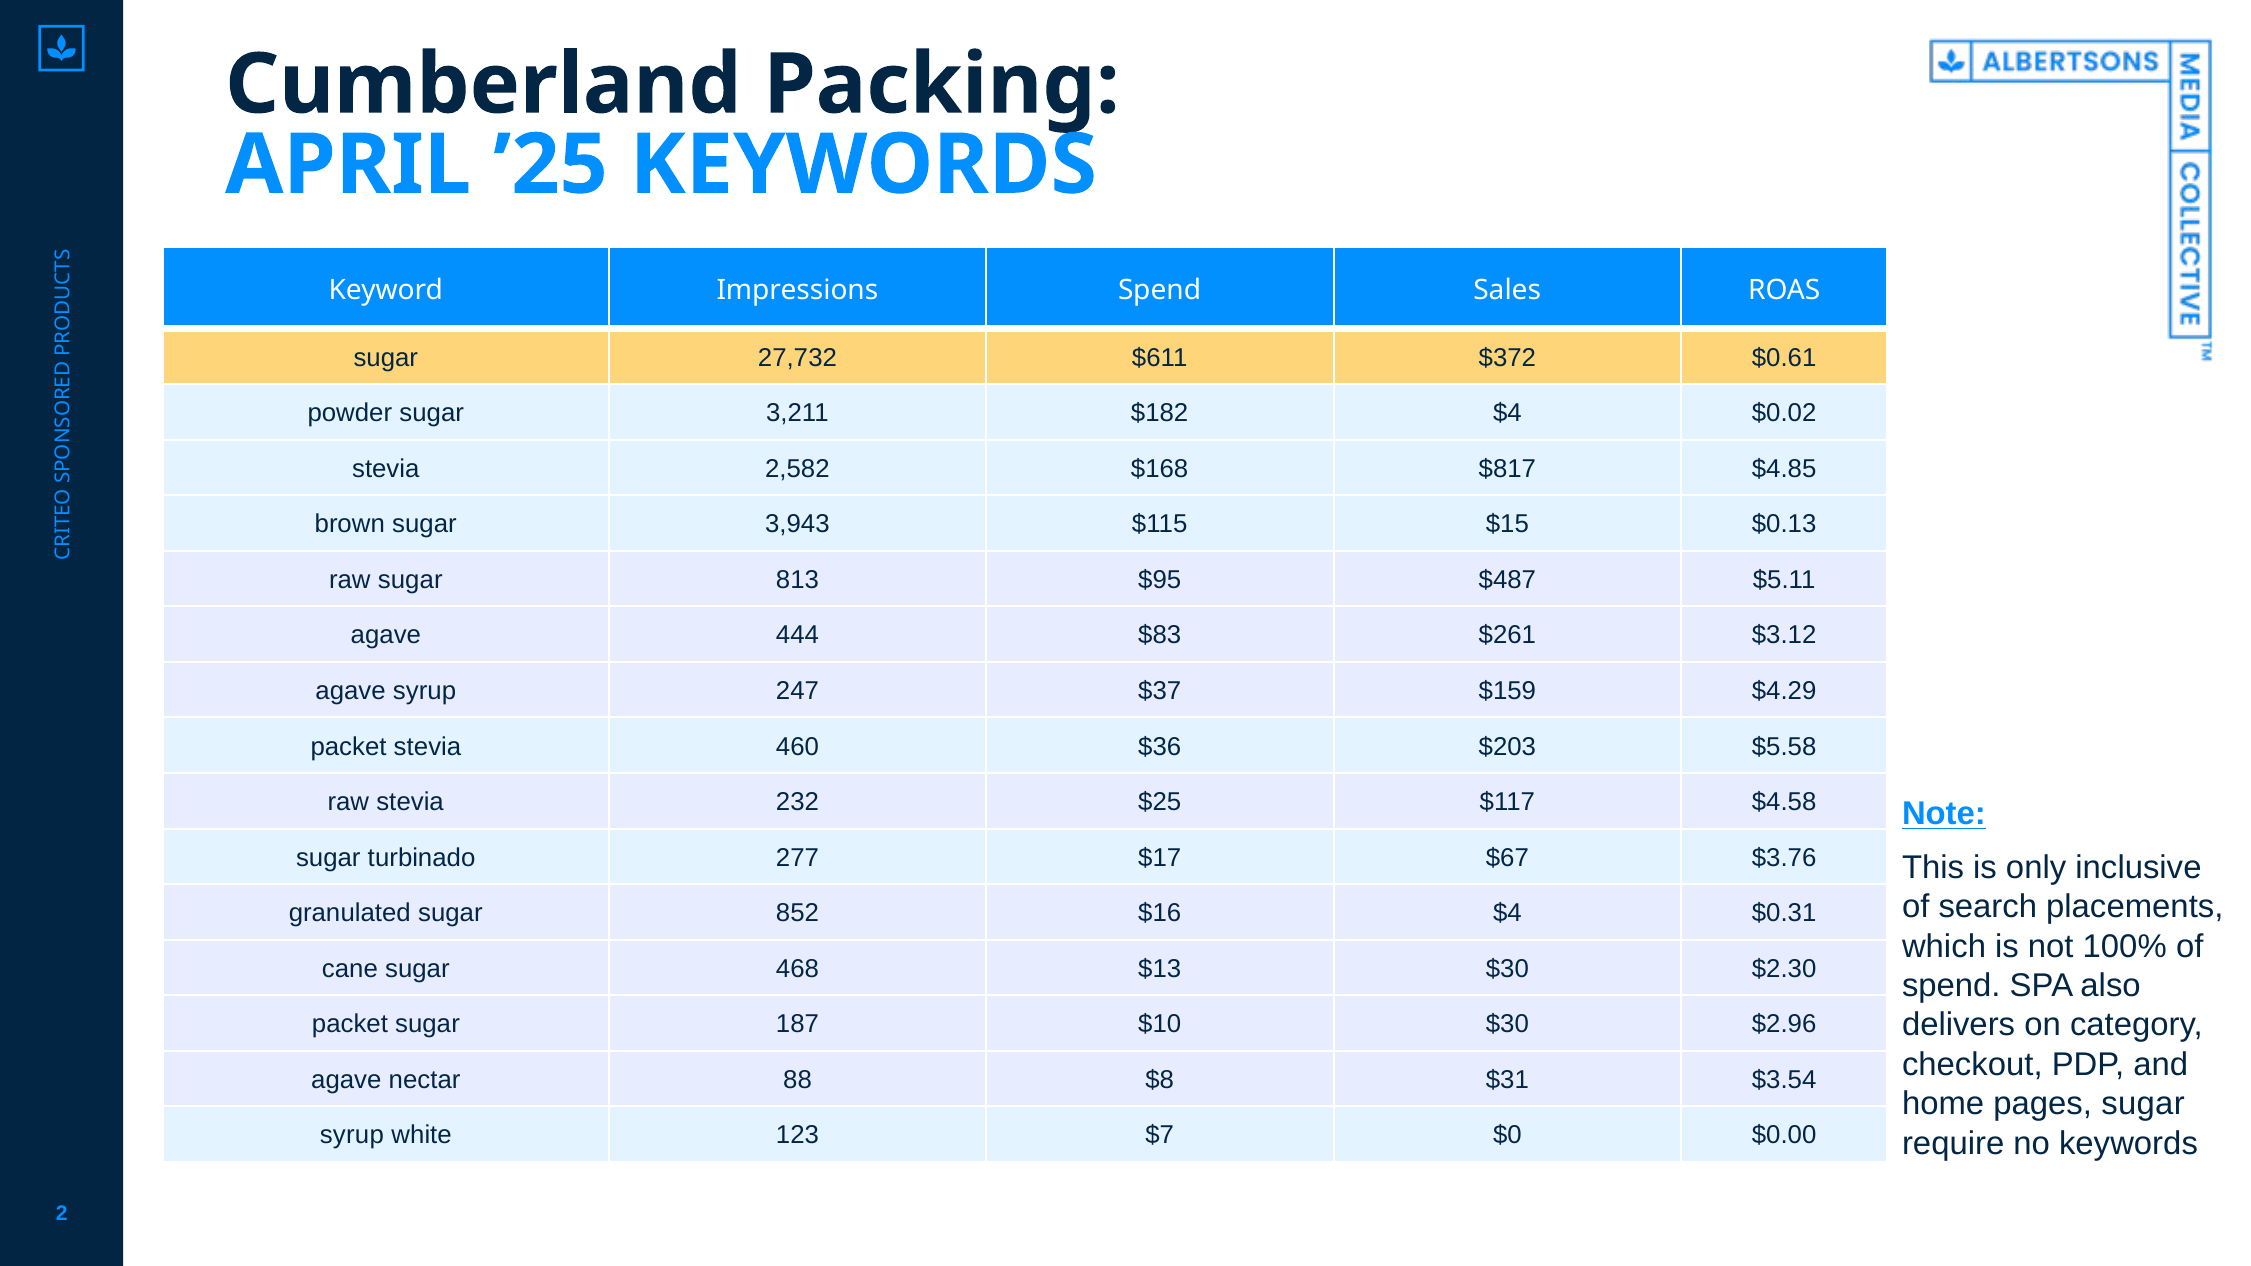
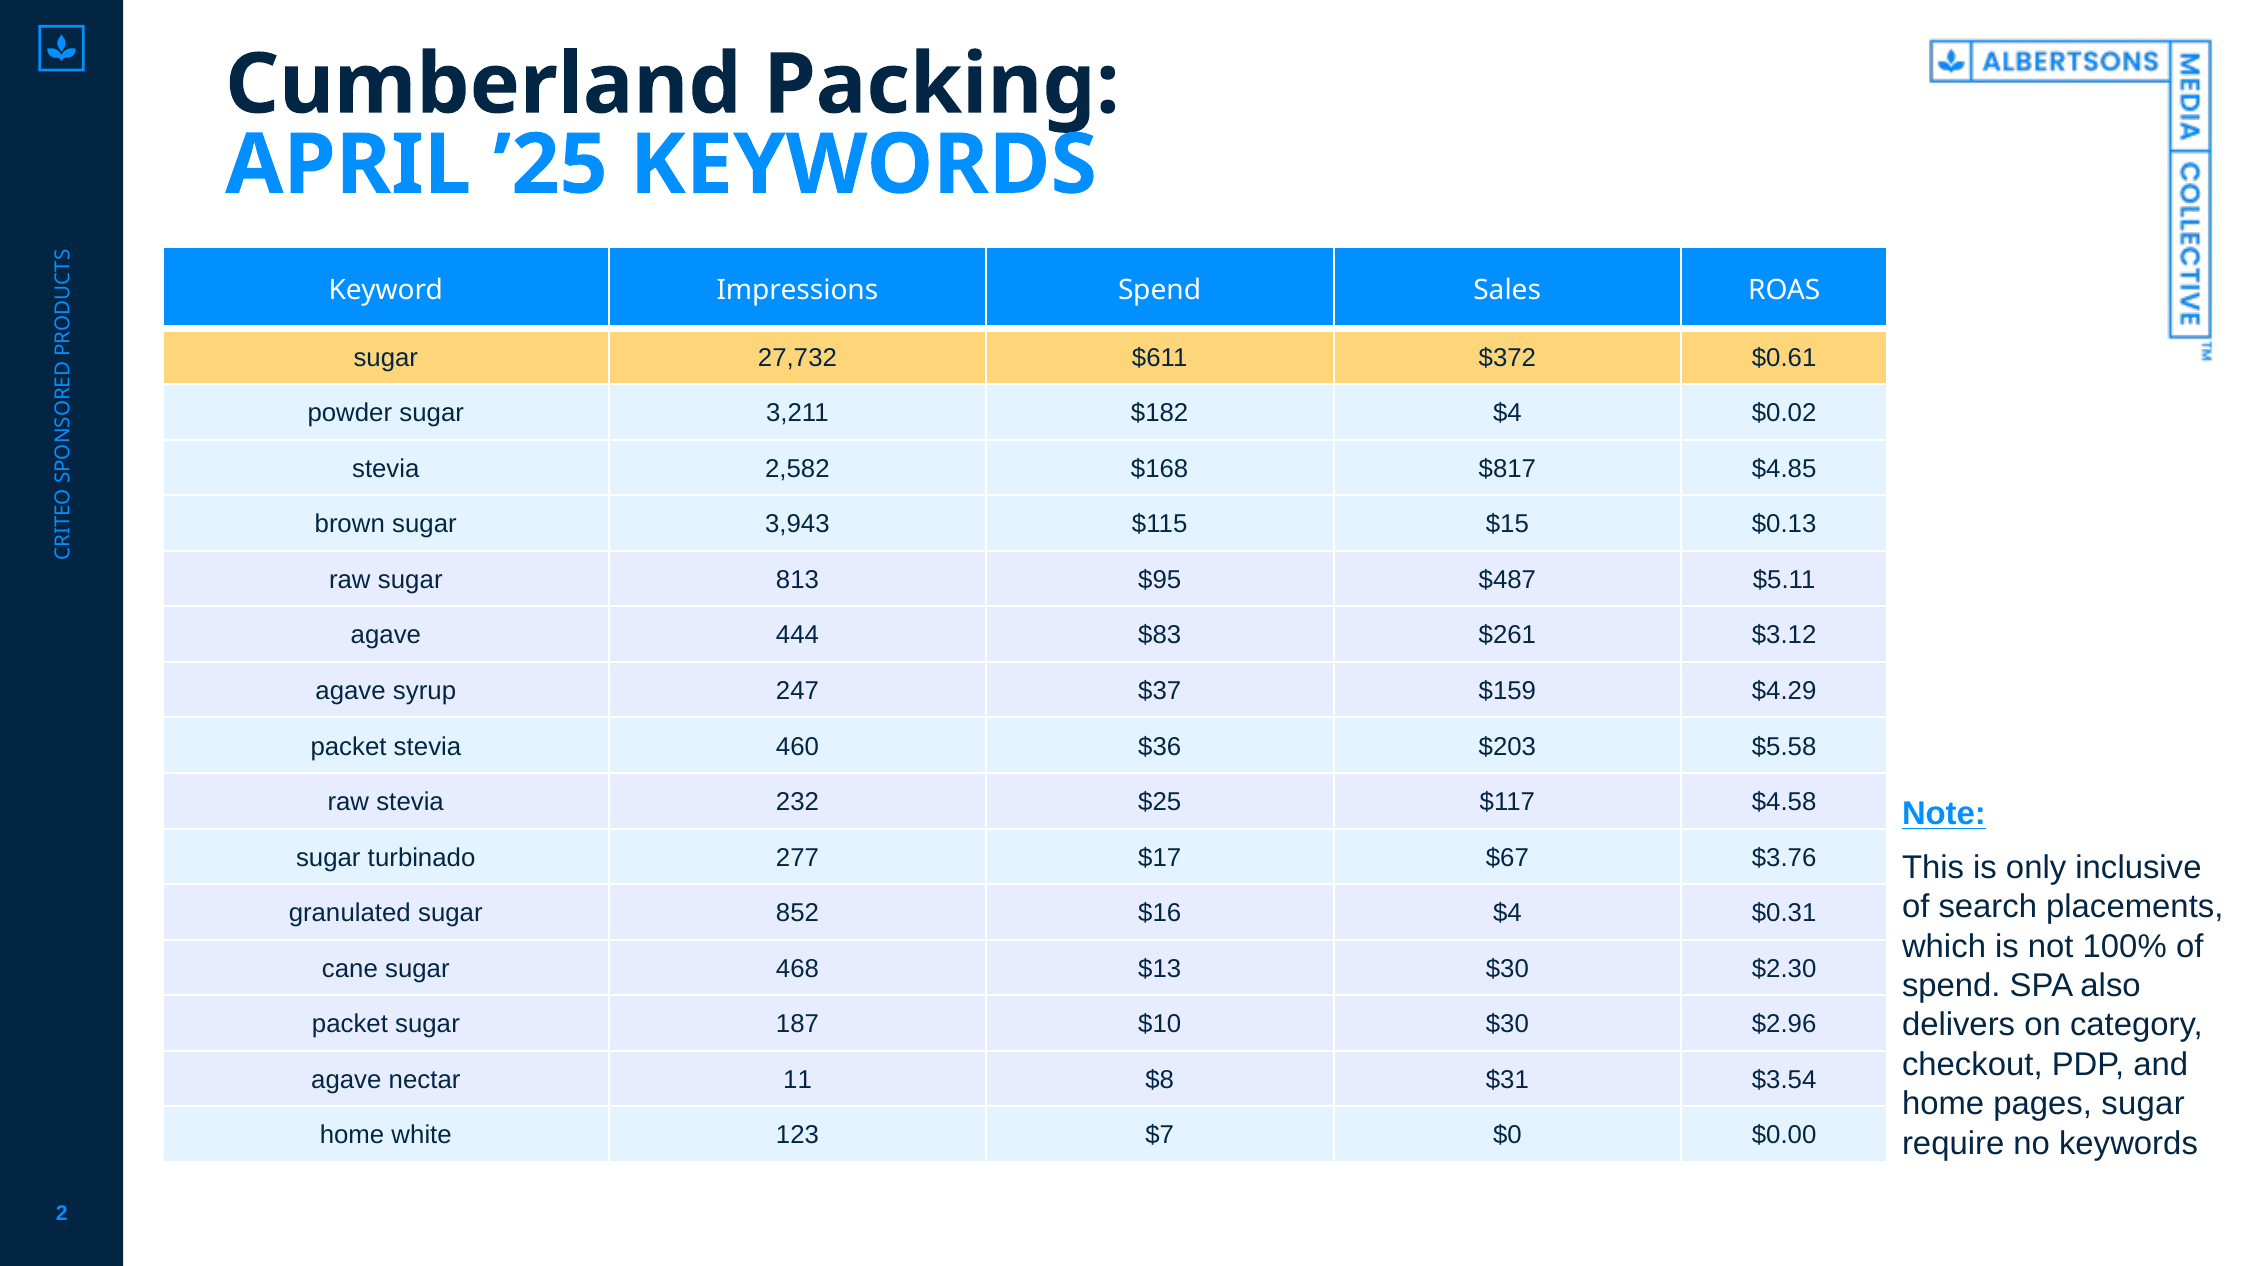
88: 88 -> 11 (798, 1080)
syrup: syrup -> home (352, 1136)
